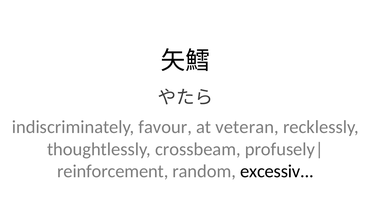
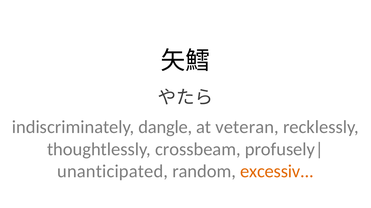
favour: favour -> dangle (165, 127)
reinforcement: reinforcement -> unanticipated (113, 172)
excessiv colour: black -> orange (277, 172)
